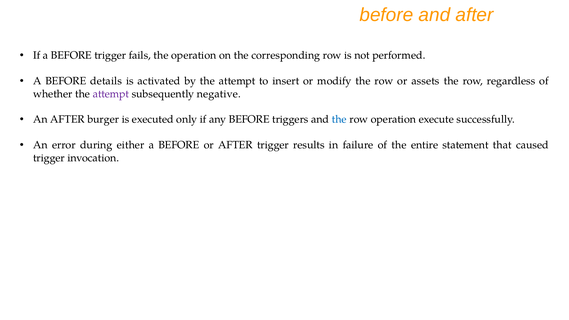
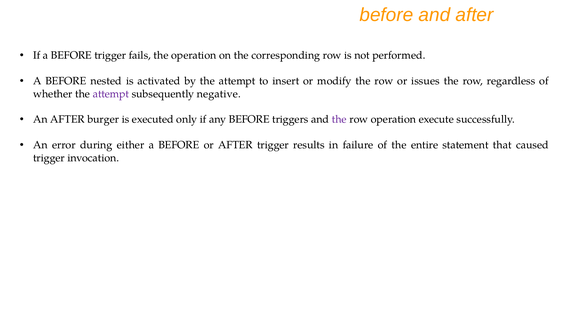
details: details -> nested (106, 81)
assets: assets -> issues (426, 81)
the colour: blue -> purple (339, 119)
